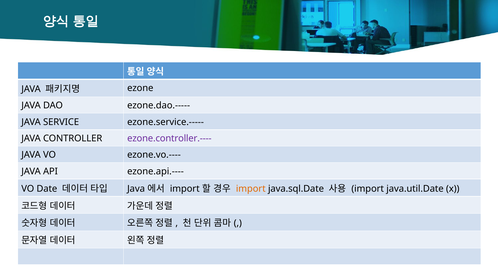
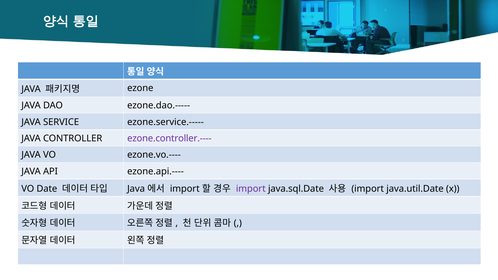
import colour: orange -> purple (251, 189)
